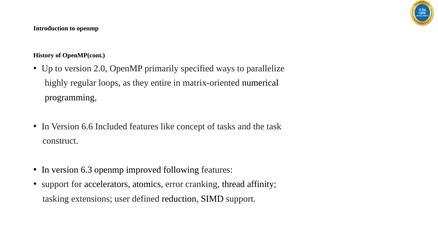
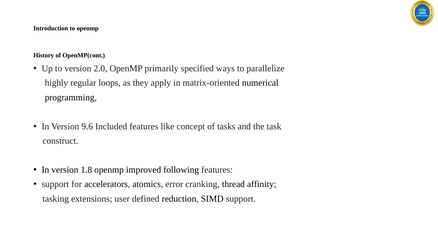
entire: entire -> apply (161, 83)
6.6: 6.6 -> 9.6 (87, 126)
6.3: 6.3 -> 1.8 (86, 169)
